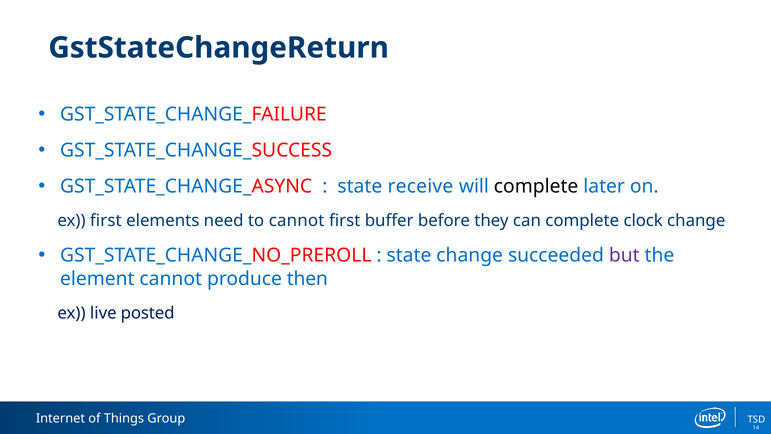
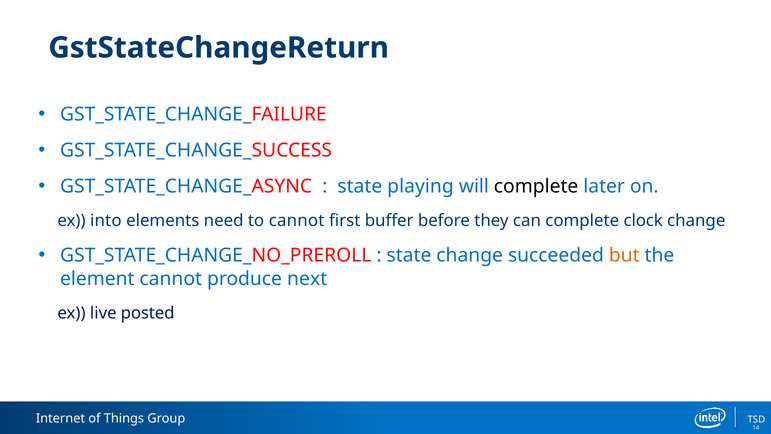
receive: receive -> playing (421, 186)
ex first: first -> into (106, 221)
but colour: purple -> orange (624, 255)
then: then -> next (307, 279)
